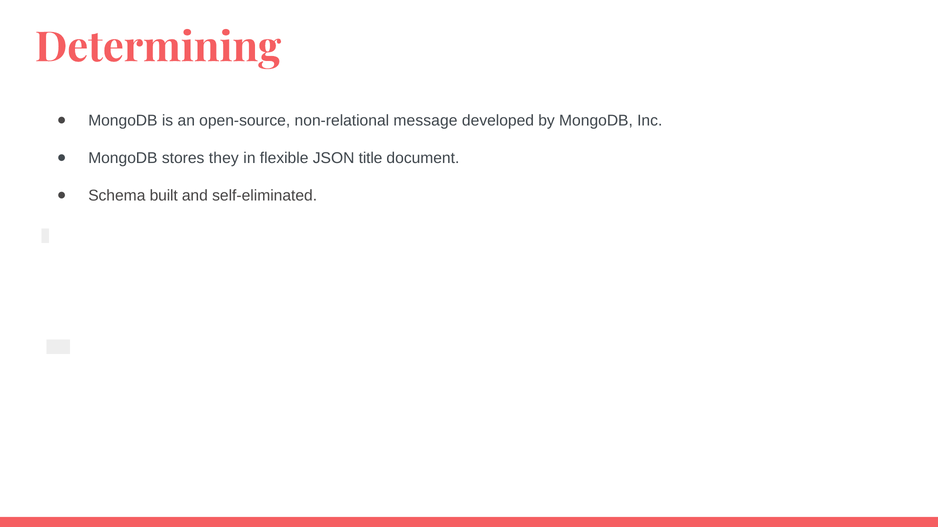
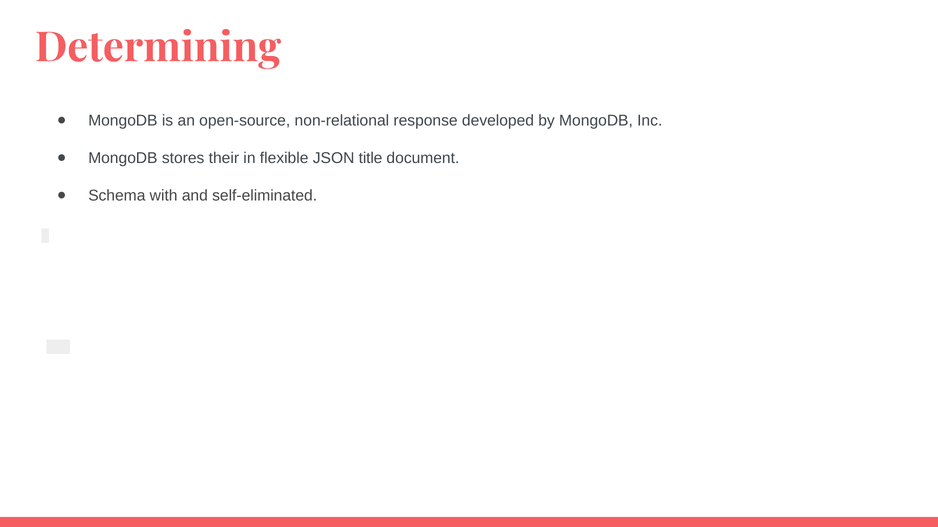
message: message -> response (426, 121)
they: they -> their (224, 158)
built: built -> with (164, 196)
